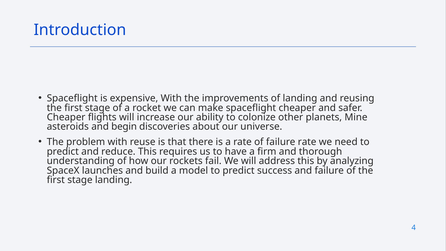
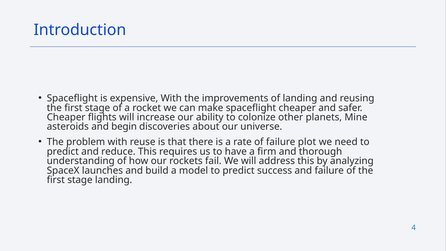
failure rate: rate -> plot (307, 142)
